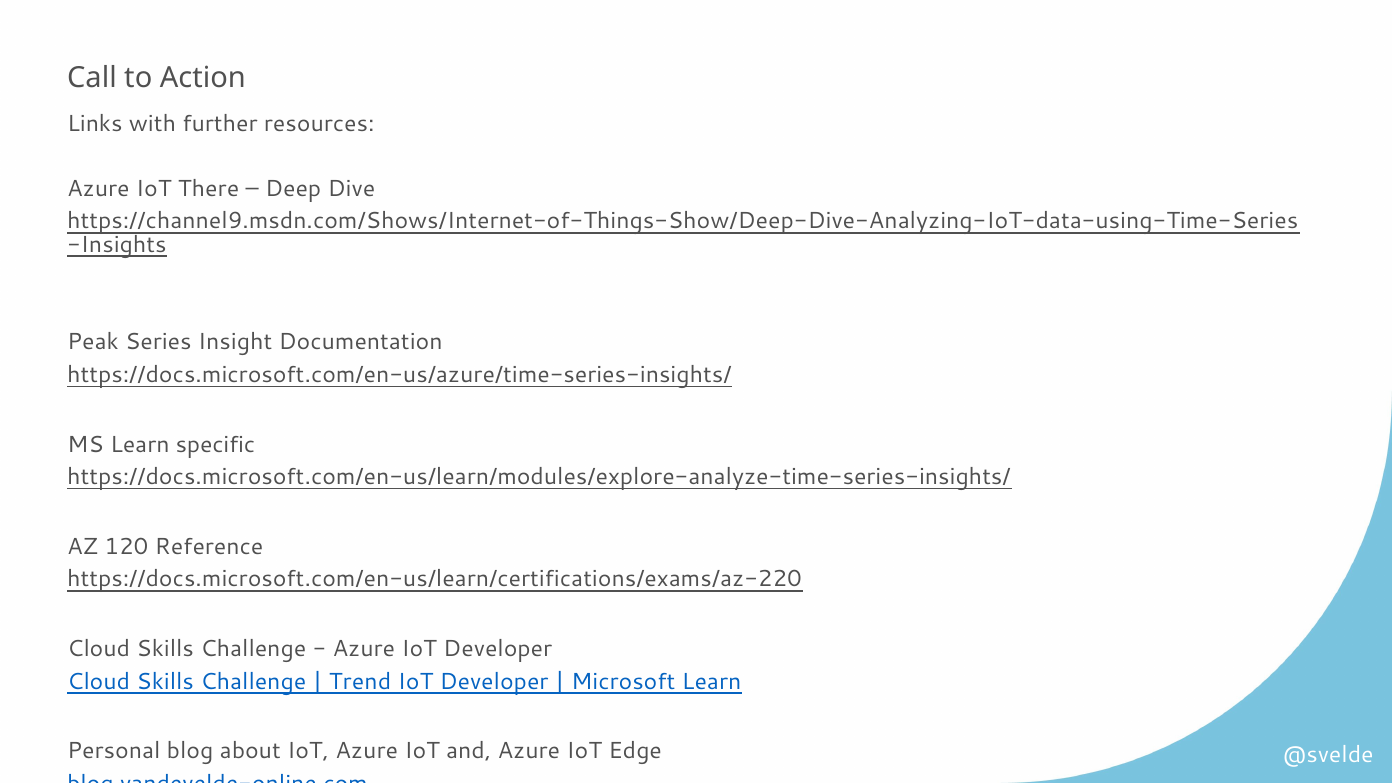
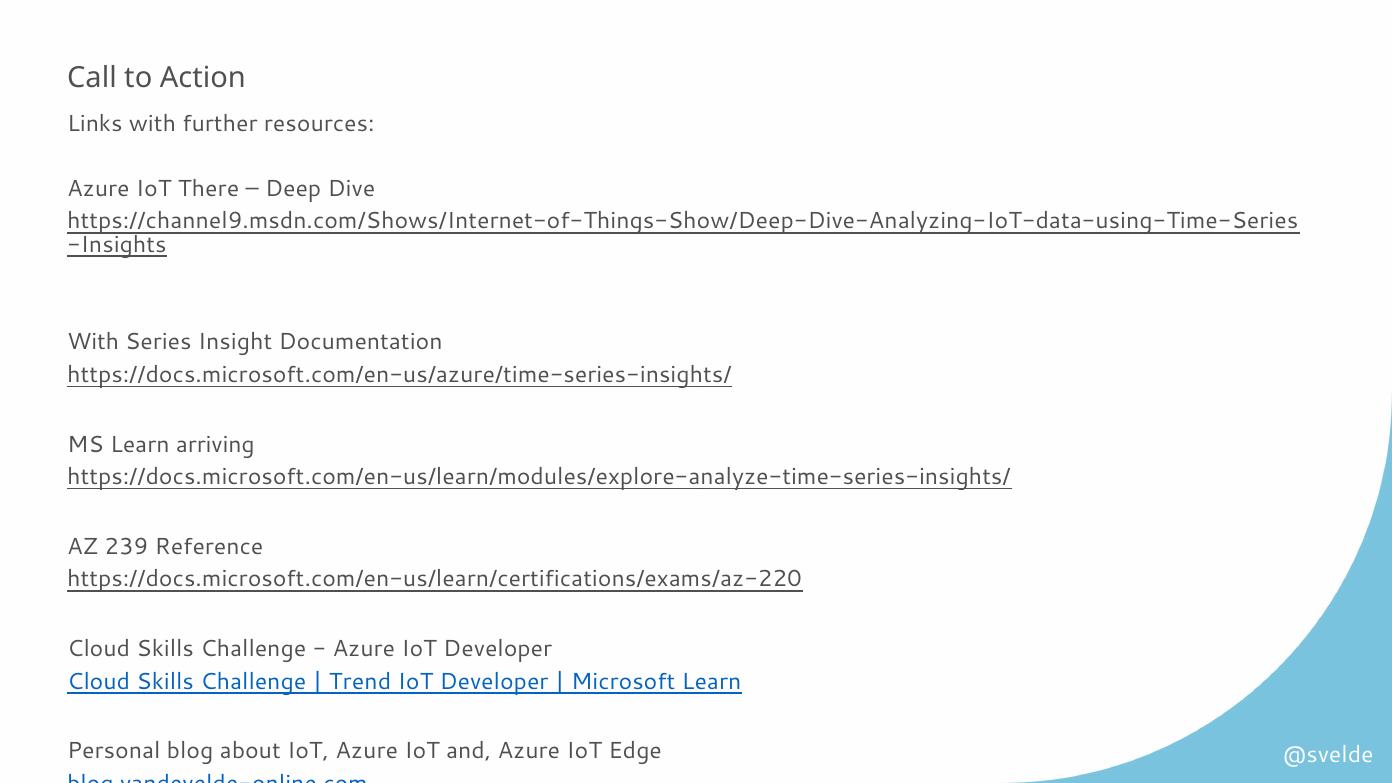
Peak: Peak -> With (93, 342)
specific: specific -> arriving (215, 444)
120: 120 -> 239 (126, 547)
